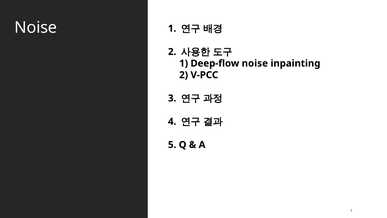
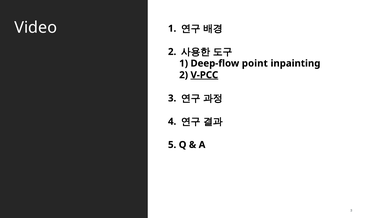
Noise: Noise -> Video (36, 27)
Deep-flow noise: noise -> point (255, 63)
V-PCC underline: none -> present (204, 75)
